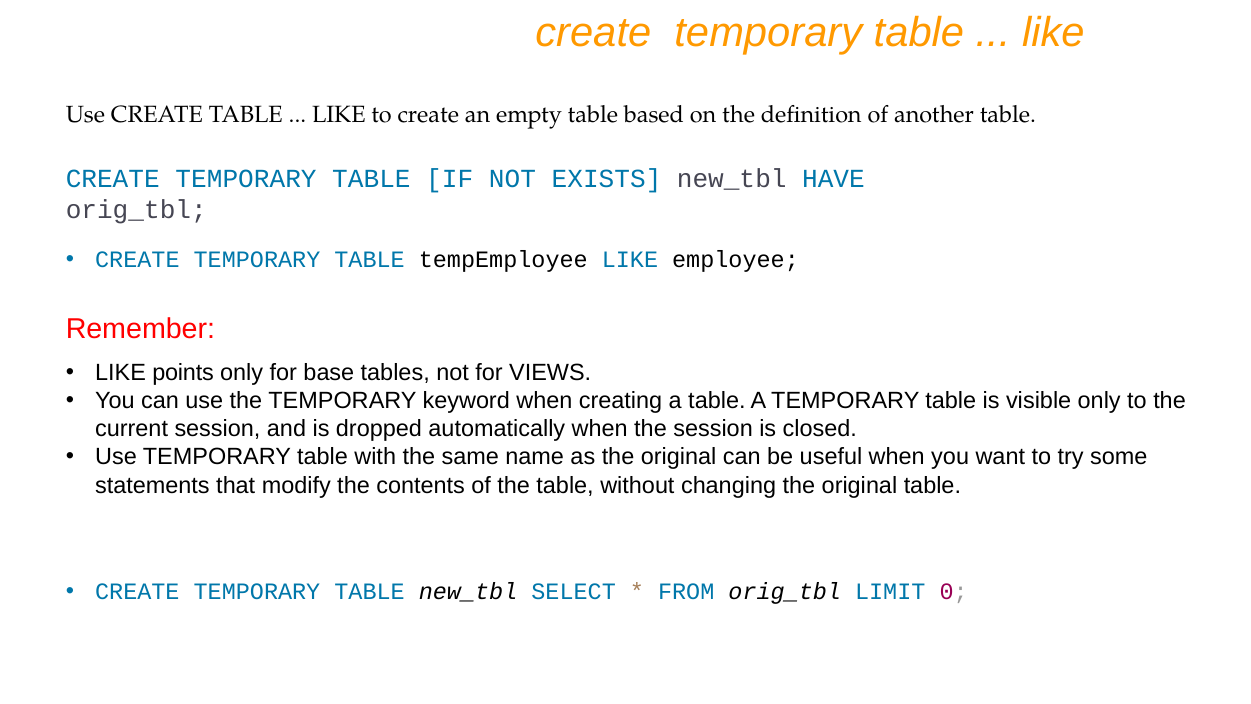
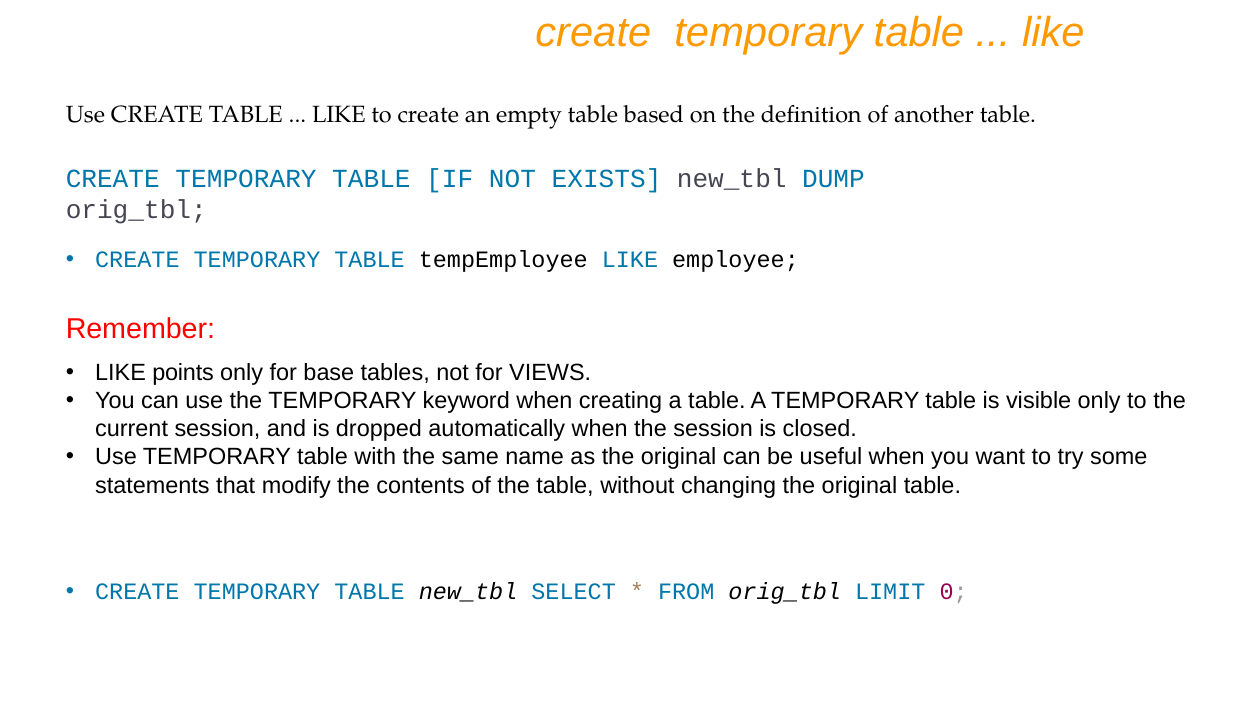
HAVE: HAVE -> DUMP (833, 179)
